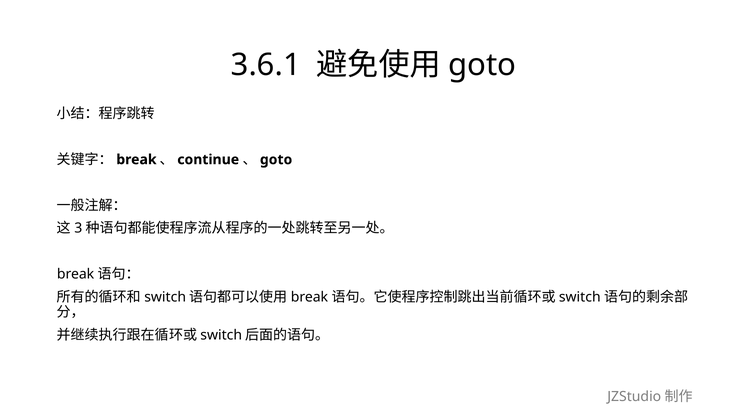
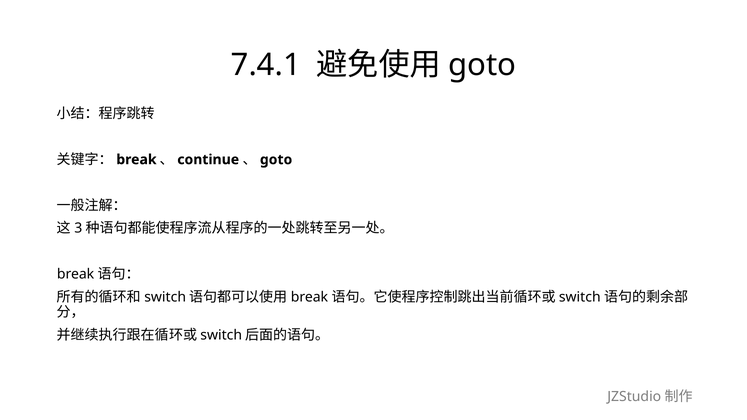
3.6.1: 3.6.1 -> 7.4.1 (266, 65)
